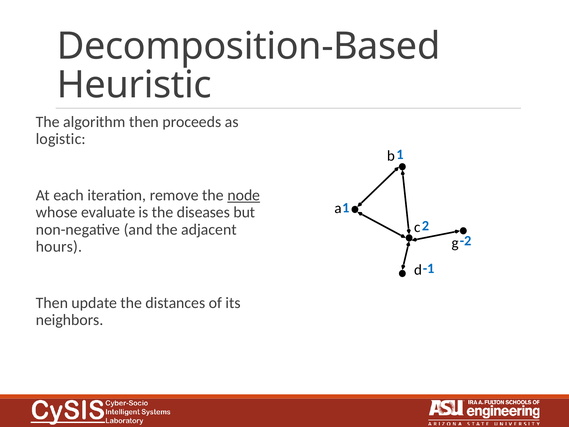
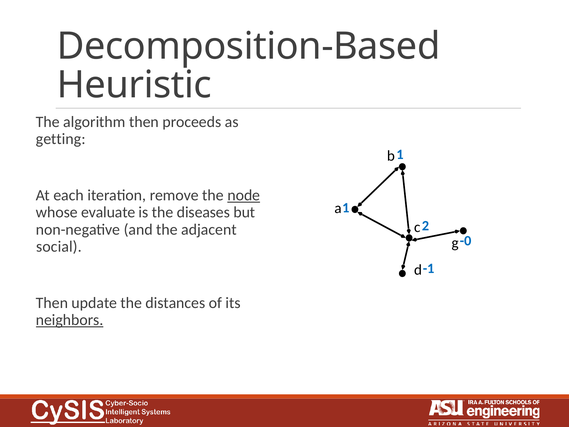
logistic: logistic -> getting (61, 139)
-2: -2 -> -0 (466, 241)
hours: hours -> social (59, 246)
neighbors underline: none -> present (70, 320)
